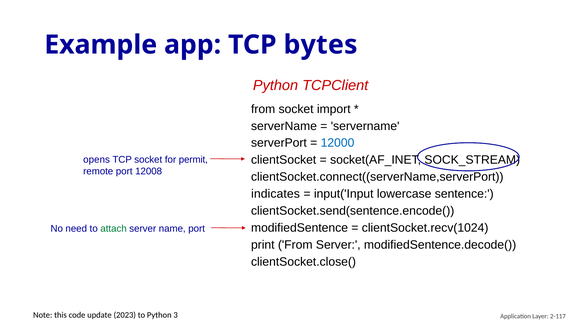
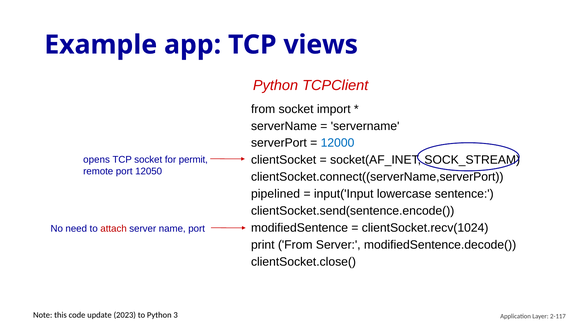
bytes: bytes -> views (321, 45)
12008: 12008 -> 12050 (149, 171)
indicates: indicates -> pipelined (276, 194)
attach colour: green -> red (114, 229)
